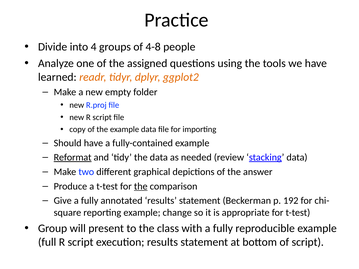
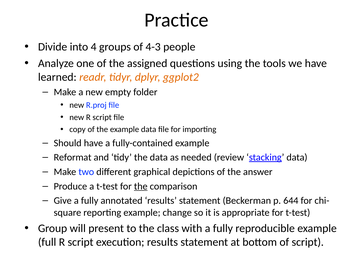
4-8: 4-8 -> 4-3 (153, 47)
Reformat underline: present -> none (73, 157)
192: 192 -> 644 (291, 201)
